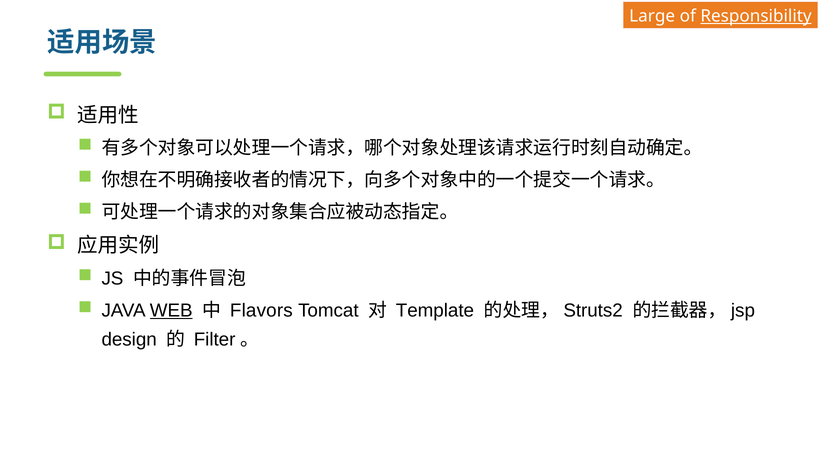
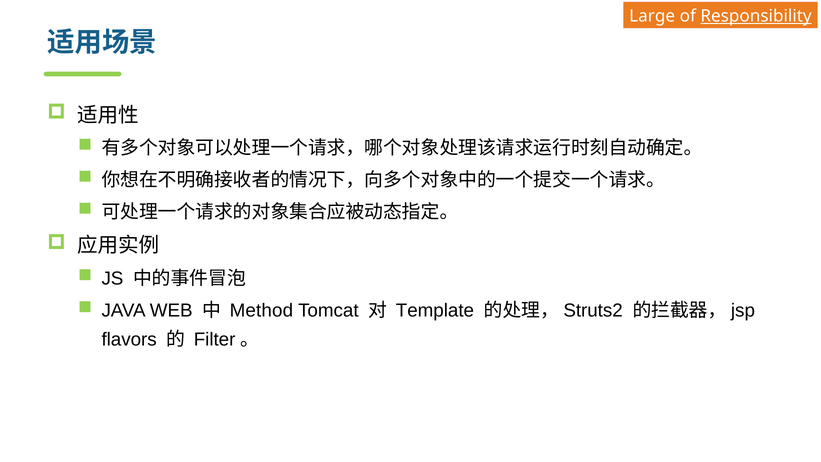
WEB underline: present -> none (171, 310)
Flavors: Flavors -> Method (261, 310)
design: design -> flavors (129, 340)
